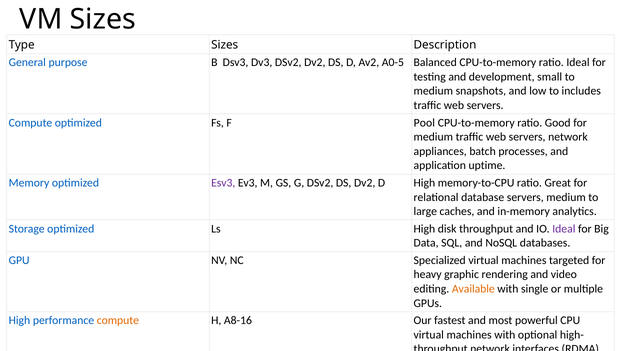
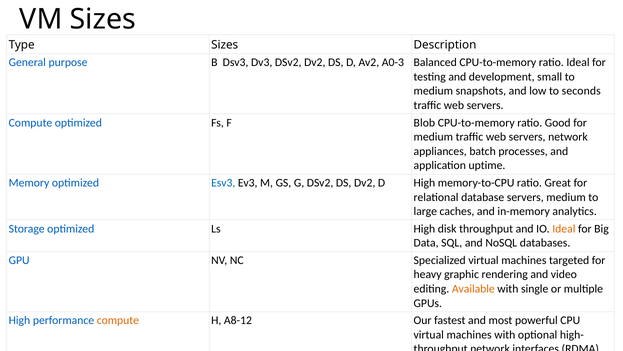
A0-5: A0-5 -> A0-3 (393, 62)
includes: includes -> seconds (581, 91)
Pool: Pool -> Blob (424, 123)
Esv3 colour: purple -> blue (223, 183)
Ideal colour: purple -> orange (564, 228)
A8-16: A8-16 -> A8-12 (238, 320)
